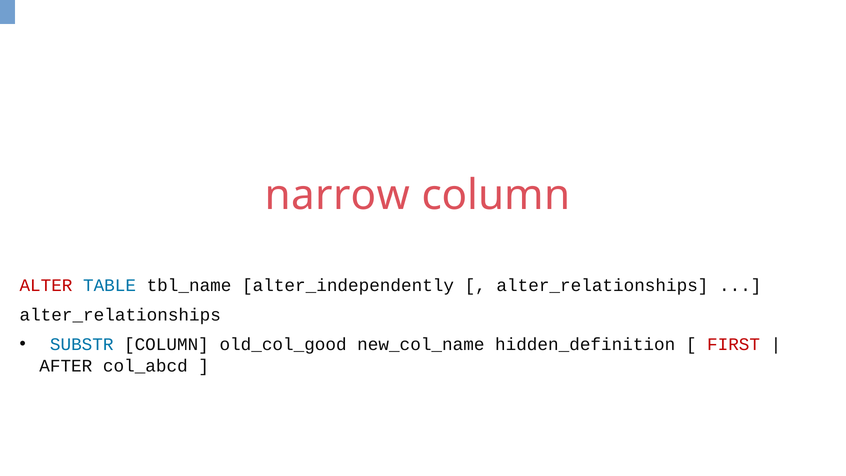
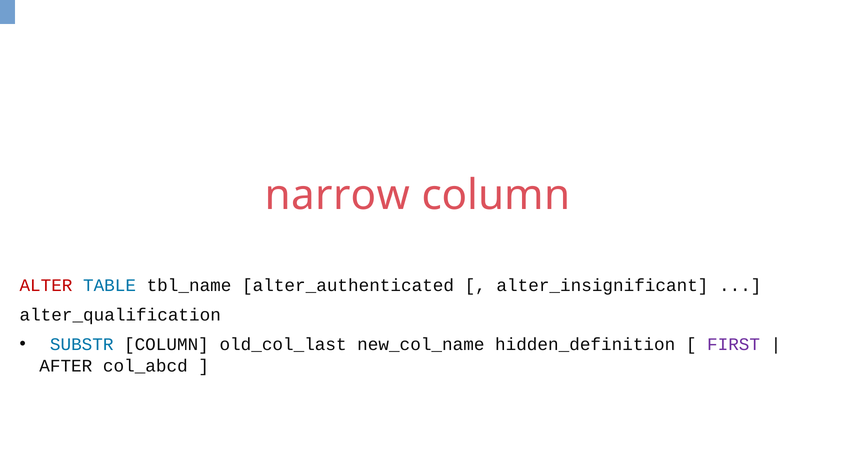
alter_independently: alter_independently -> alter_authenticated (348, 285)
alter_relationships: alter_relationships -> alter_insignificant (602, 285)
alter_relationships: alter_relationships -> alter_qualification (120, 315)
old_col_good: old_col_good -> old_col_last (283, 344)
FIRST colour: red -> purple (734, 344)
